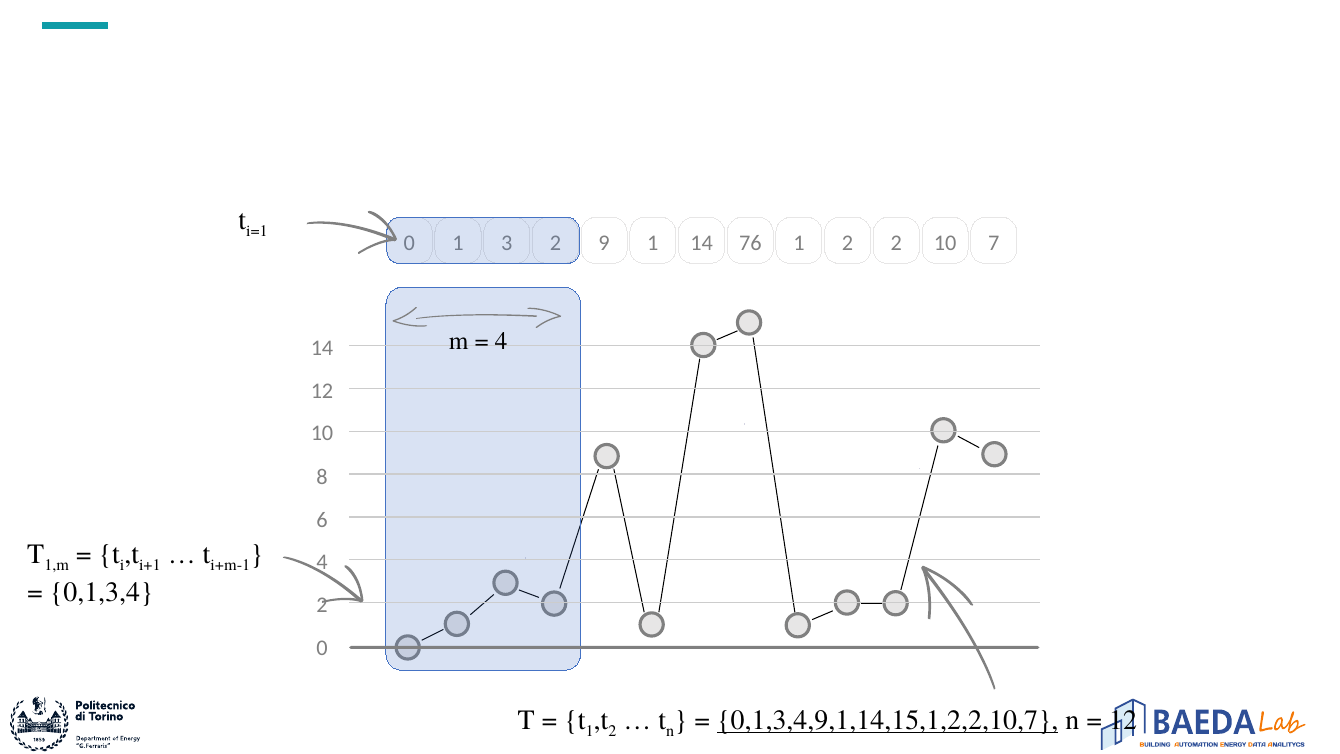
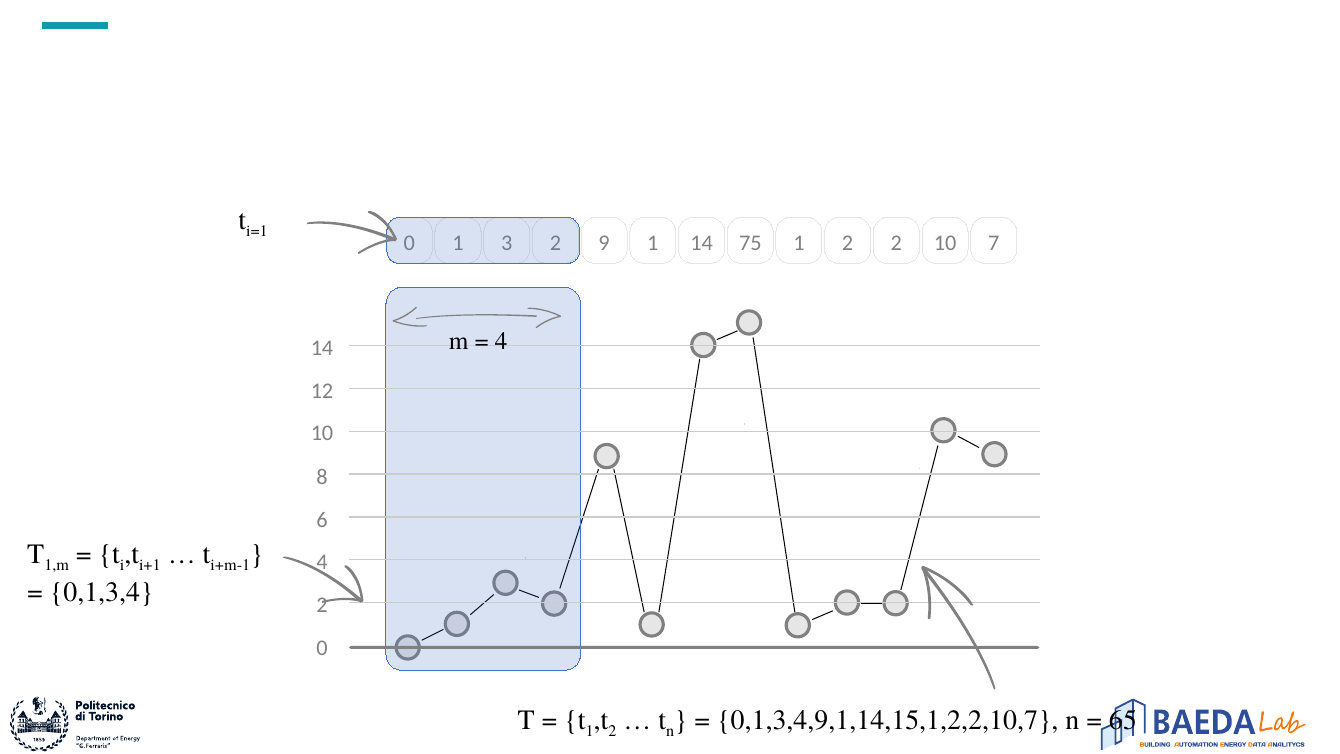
76: 76 -> 75 (750, 243)
0,1,3,4,9,1,14,15,1,2,2,10,7 underline: present -> none (888, 720)
12: 12 -> 65 (1123, 720)
